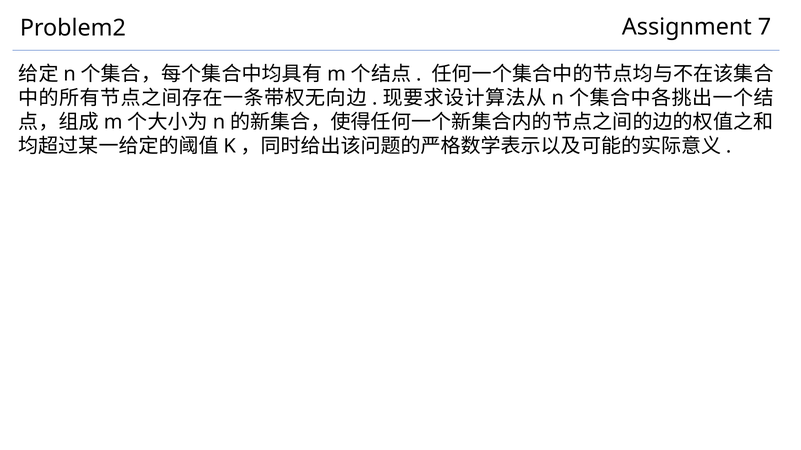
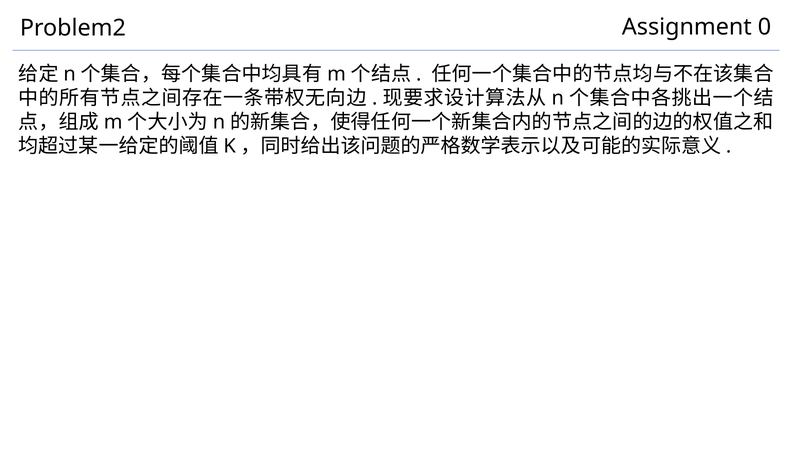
7: 7 -> 0 (764, 27)
